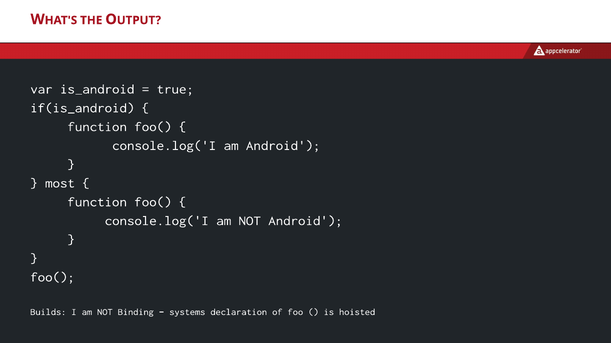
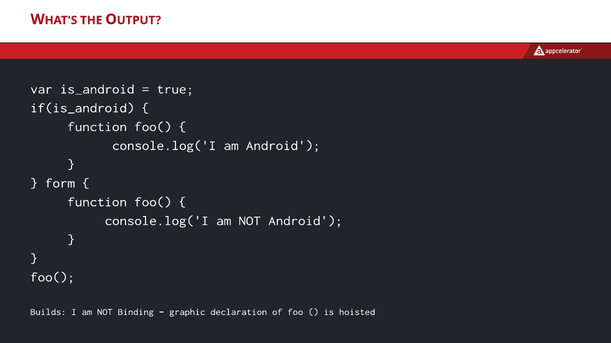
most: most -> form (60, 183)
systems: systems -> graphic (187, 312)
